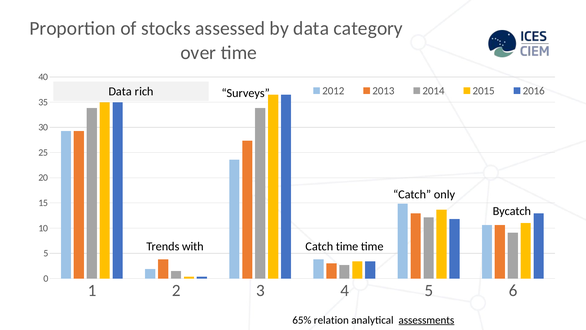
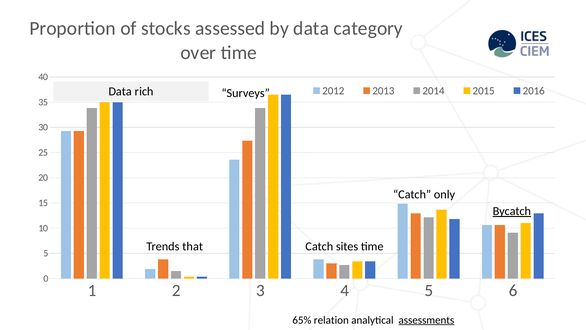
Bycatch underline: none -> present (512, 211)
with: with -> that (193, 246)
Catch time: time -> sites (347, 246)
